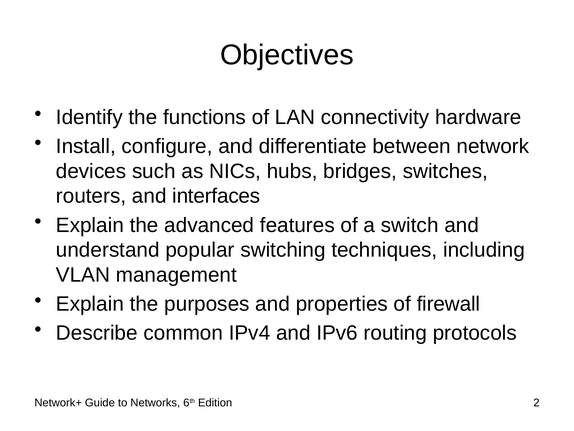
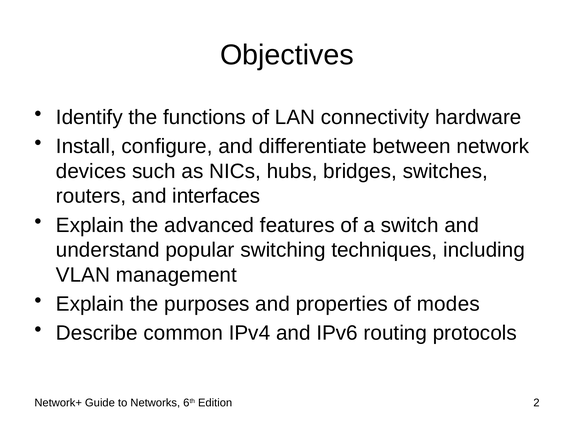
firewall: firewall -> modes (448, 304)
